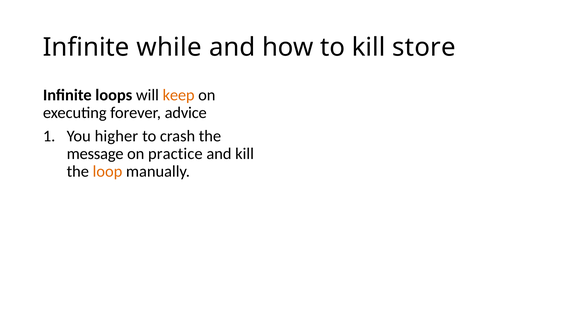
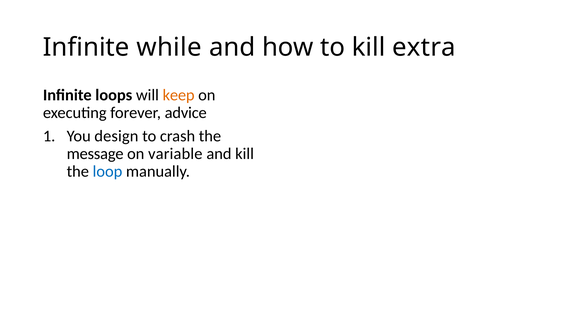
store: store -> extra (424, 47)
higher: higher -> design (116, 136)
practice: practice -> variable (175, 154)
loop colour: orange -> blue (107, 172)
